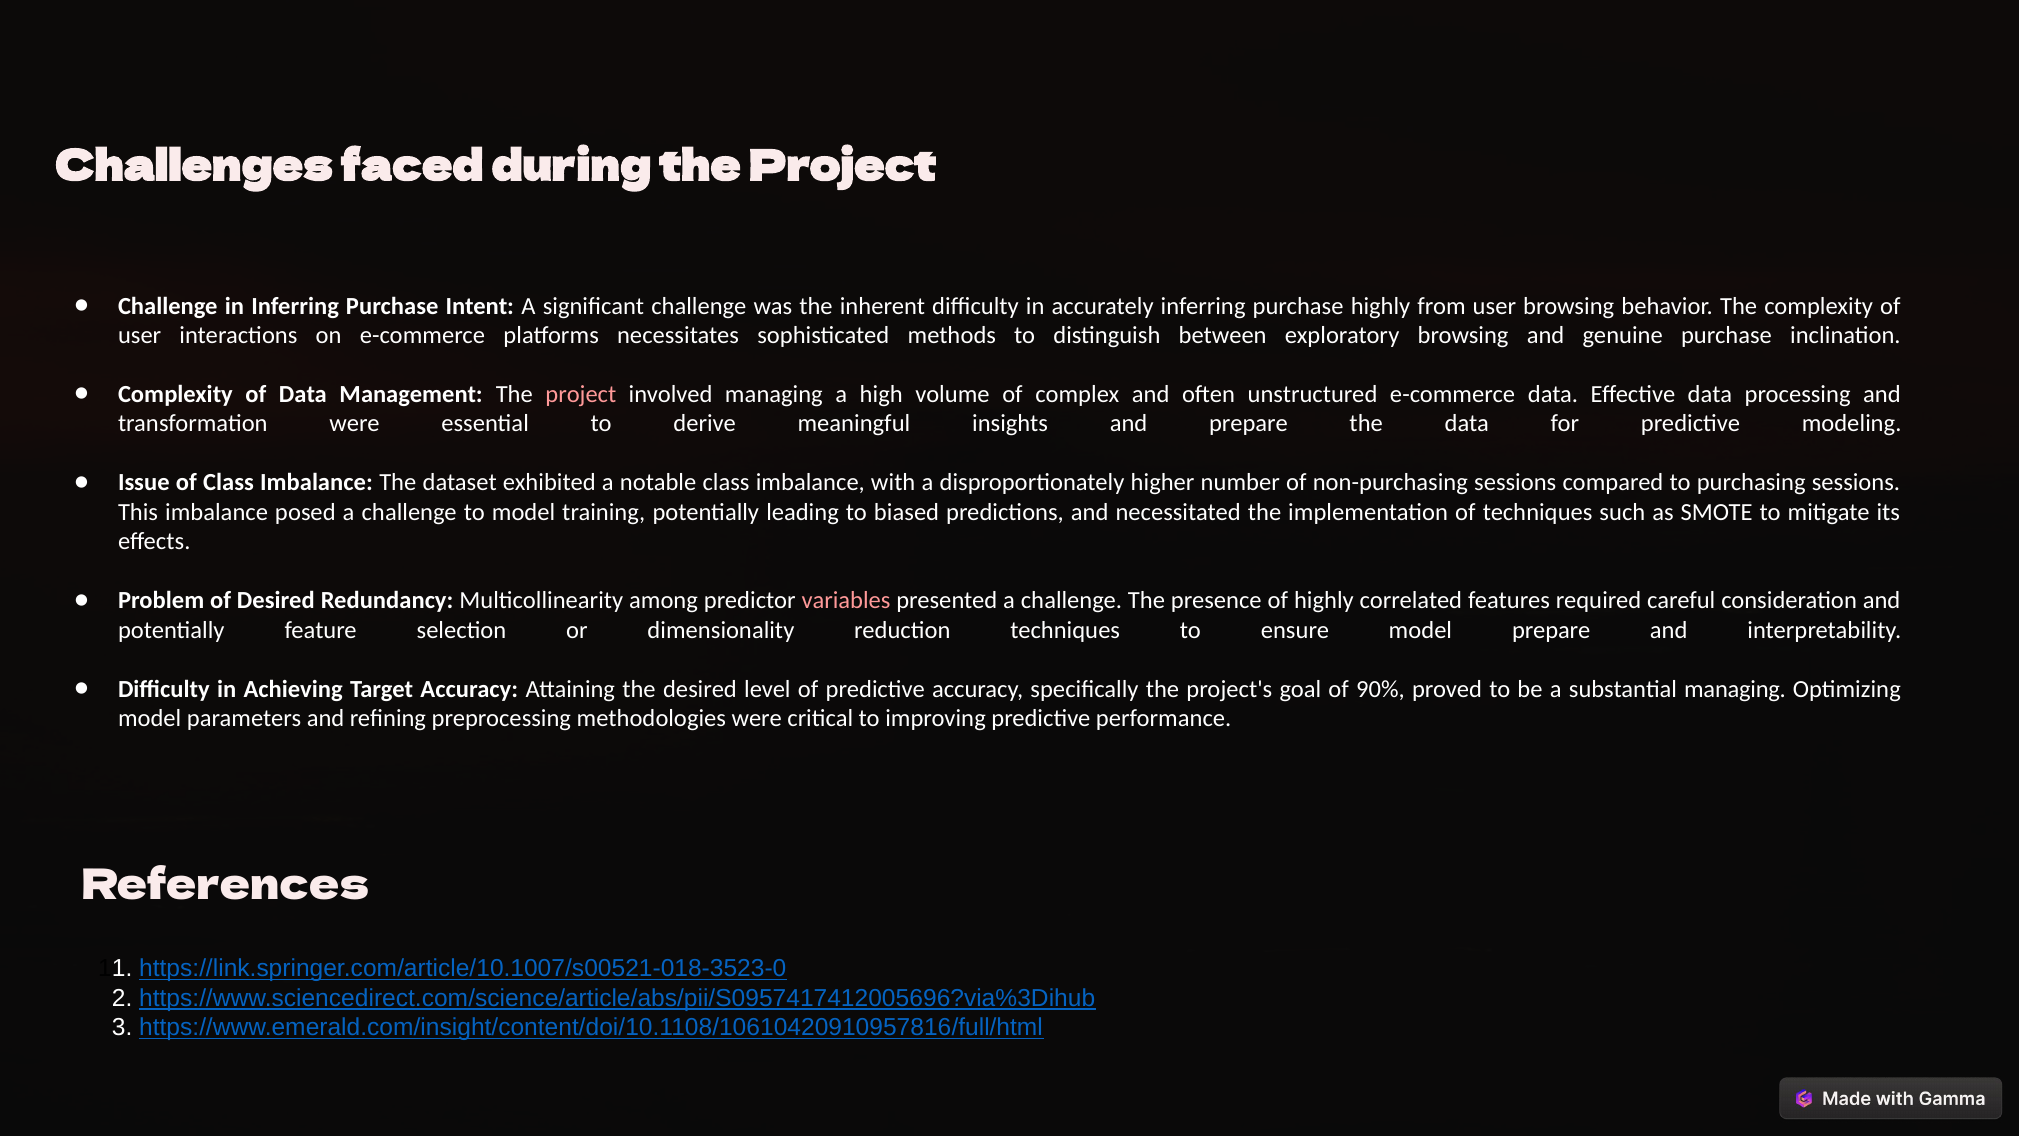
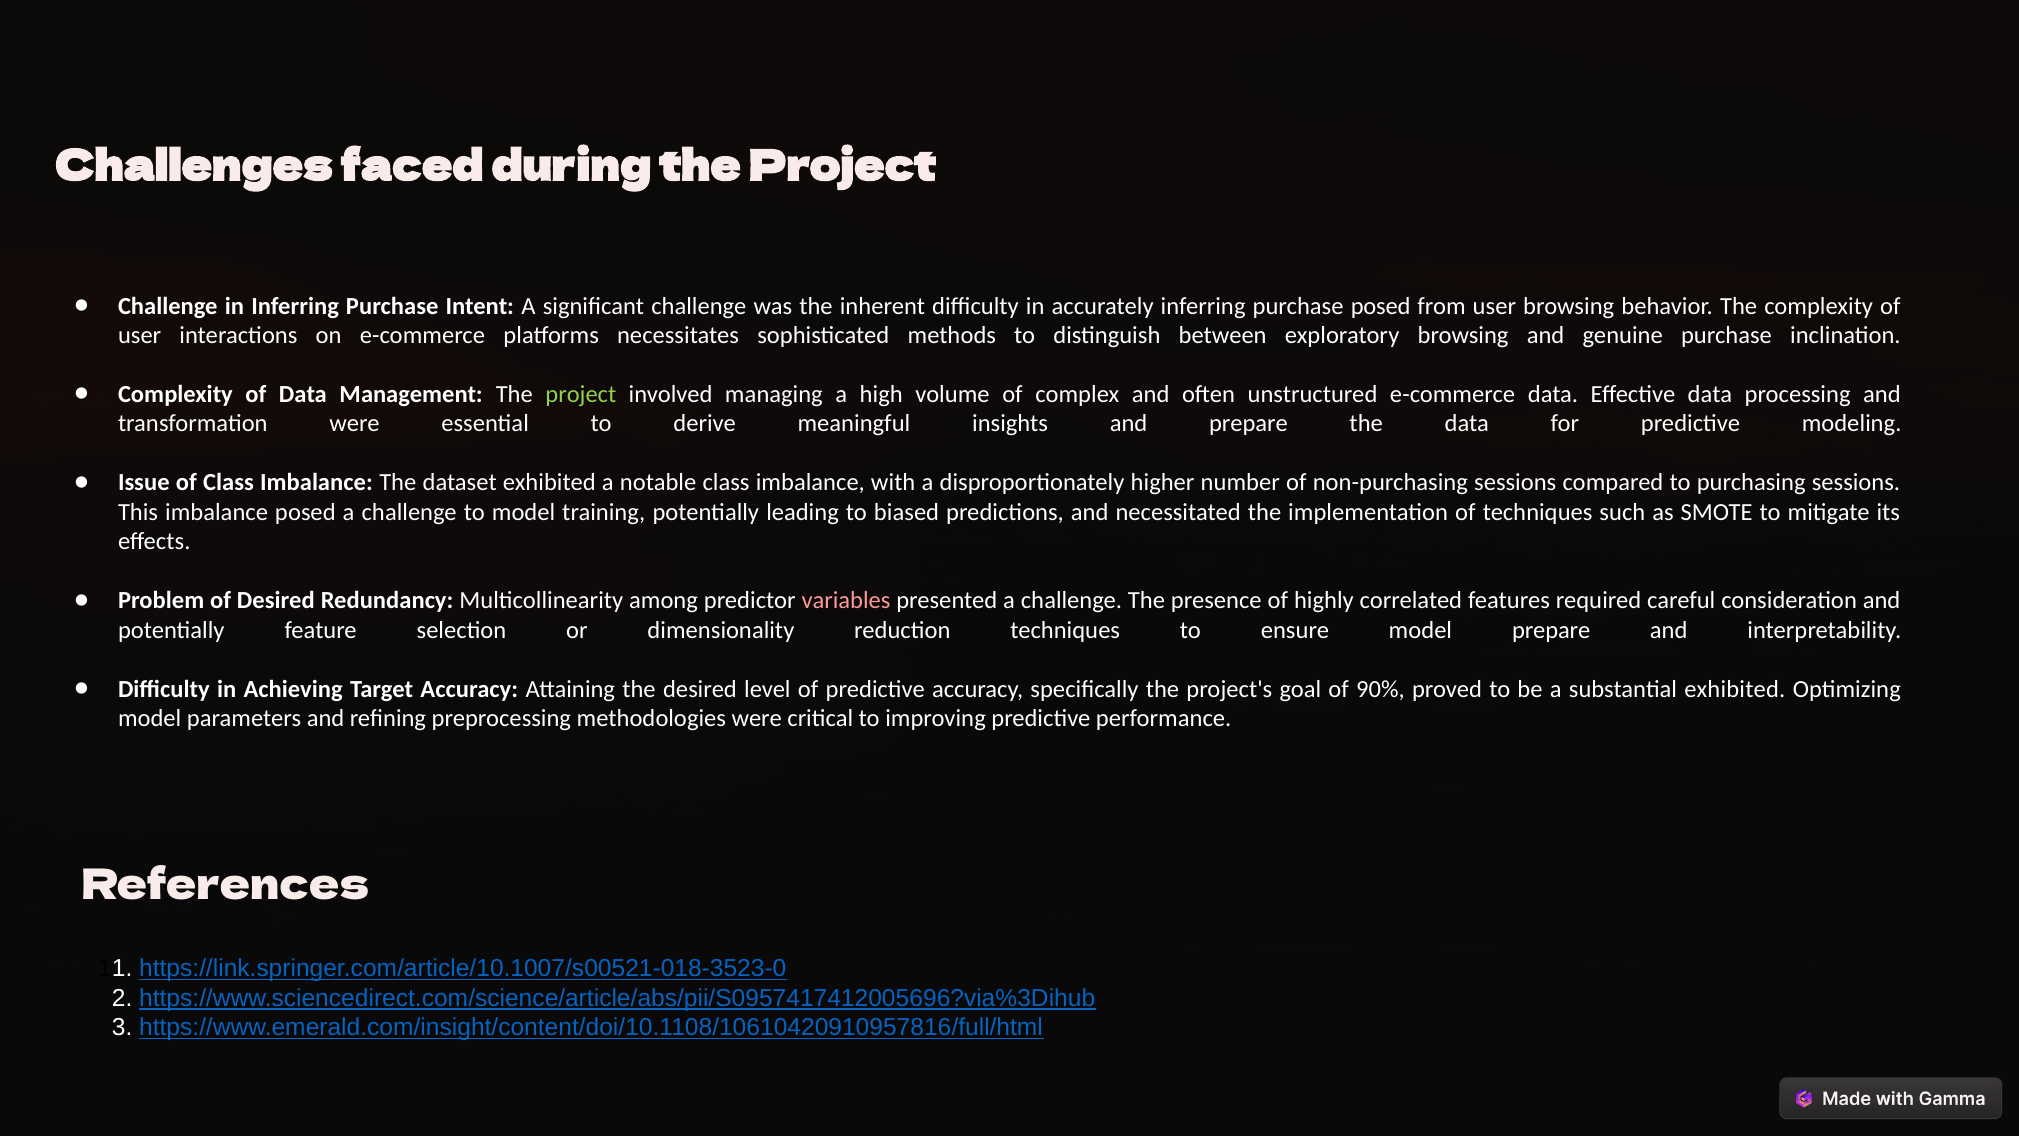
purchase highly: highly -> posed (1381, 306)
project colour: pink -> light green (581, 394)
substantial managing: managing -> exhibited (1735, 689)
